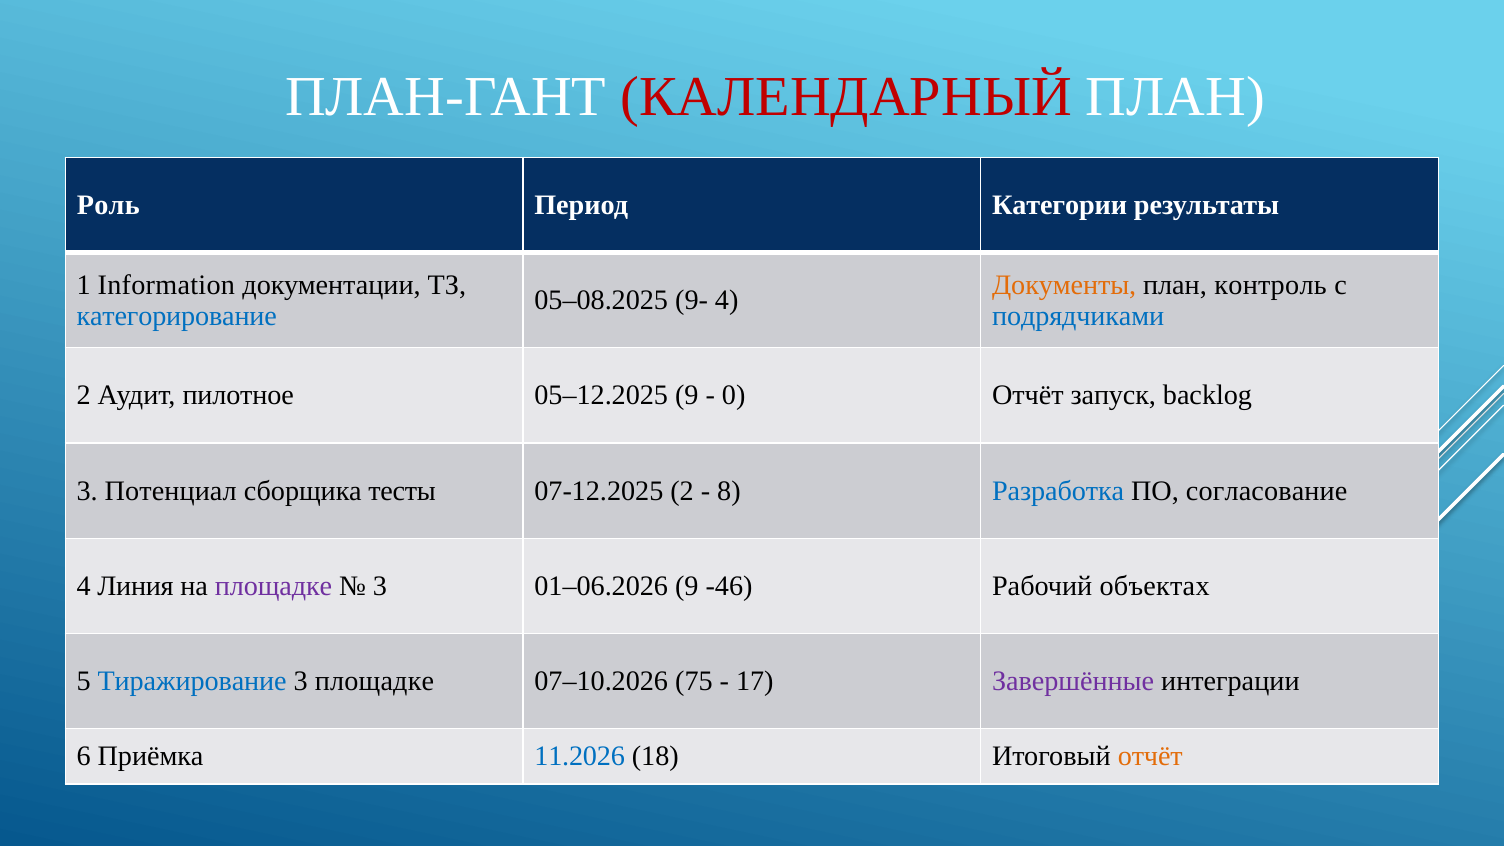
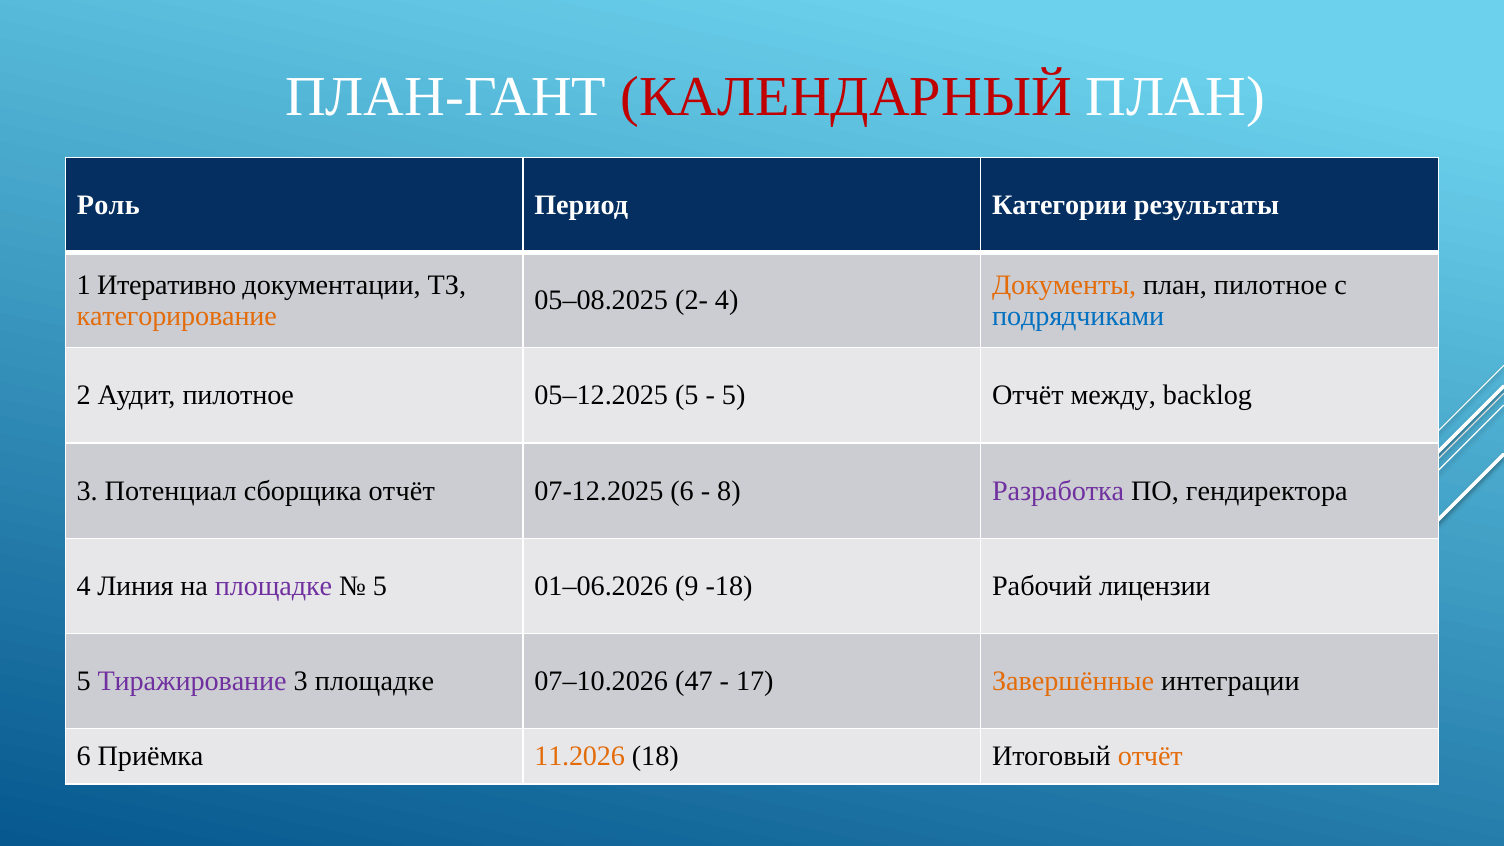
Information: Information -> Итеративно (167, 285)
план контроль: контроль -> пилотное (1271, 285)
9-: 9- -> 2- (692, 300)
категорирование colour: blue -> orange (177, 316)
05–12.2025 9: 9 -> 5 (687, 396)
0: 0 -> 5 (734, 396)
запуск: запуск -> между (1113, 396)
сборщика тесты: тесты -> отчёт (402, 491)
07-12.2025 2: 2 -> 6 (682, 491)
Разработка colour: blue -> purple (1058, 491)
согласование: согласование -> гендиректора (1267, 491)
3: 3 -> 5 (380, 586)
-46: -46 -> -18 (729, 586)
объектах: объектах -> лицензии (1155, 586)
Тиражирование colour: blue -> purple (192, 681)
75: 75 -> 47 (694, 681)
Завершённые colour: purple -> orange (1073, 681)
11.2026 colour: blue -> orange (580, 757)
